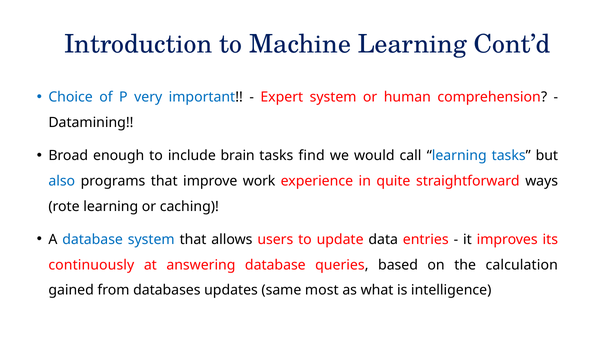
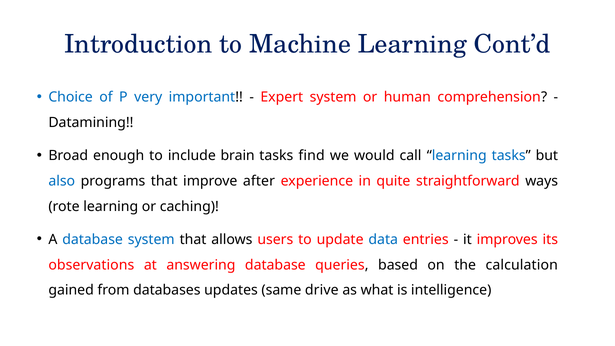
work: work -> after (259, 181)
data colour: black -> blue (383, 239)
continuously: continuously -> observations (91, 265)
most: most -> drive (322, 290)
